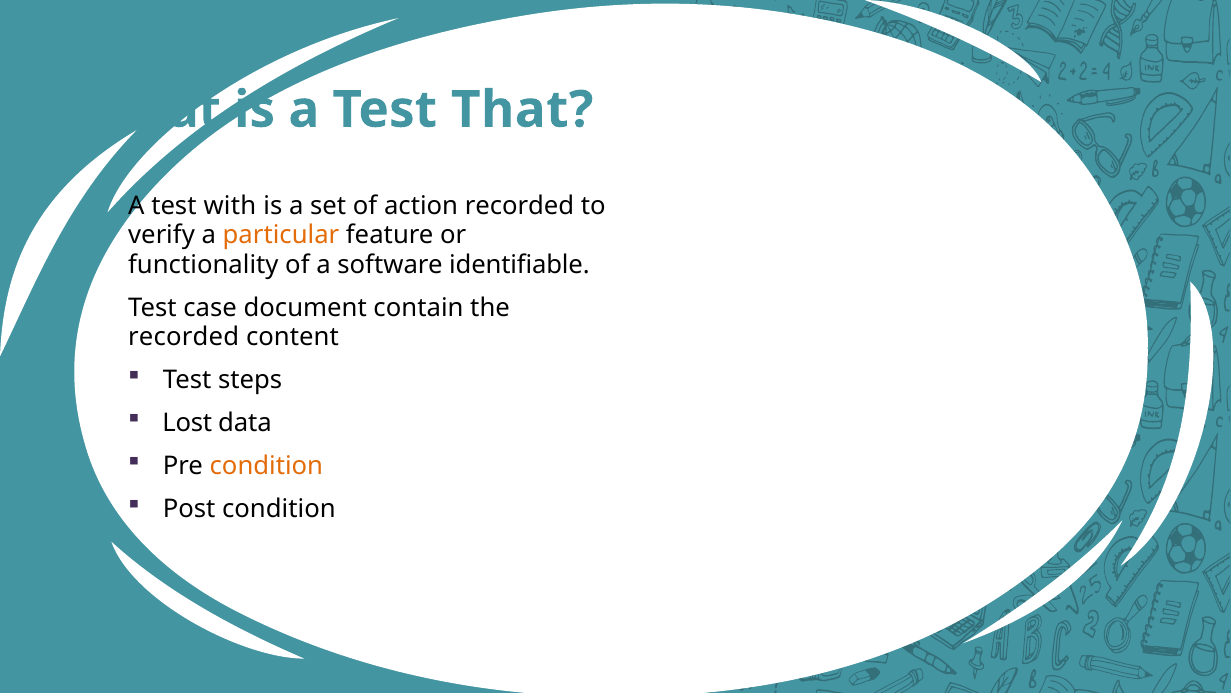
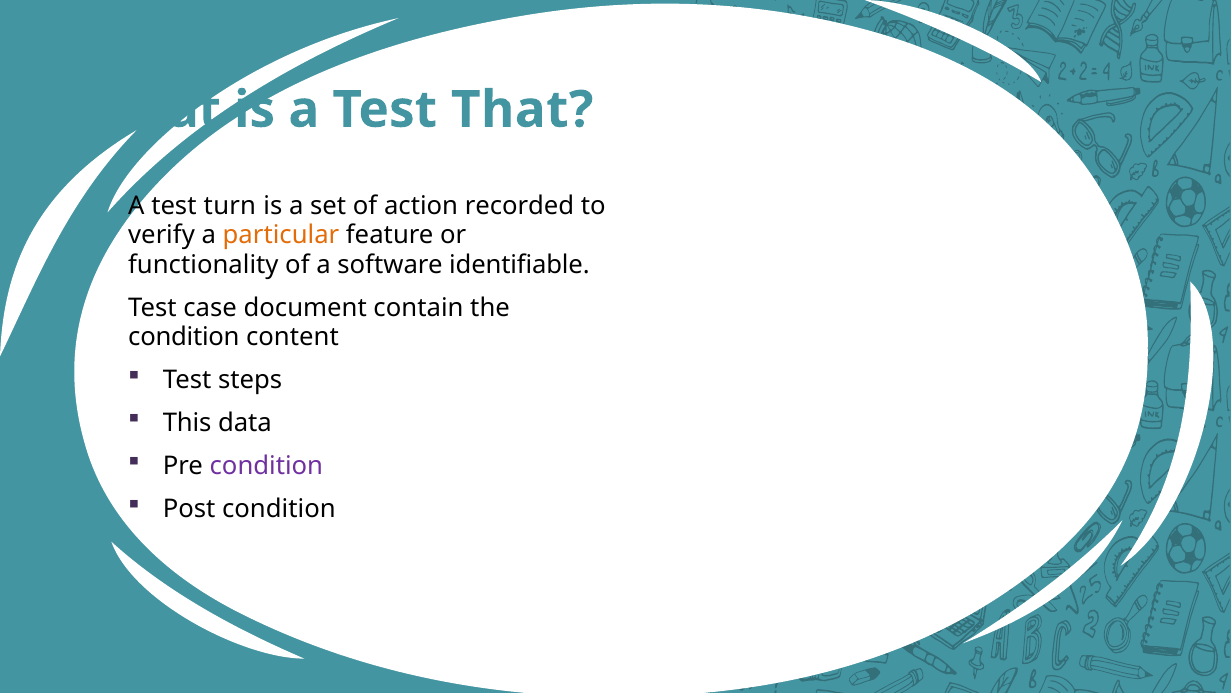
with: with -> turn (230, 206)
recorded: recorded -> condition (184, 337)
Lost: Lost -> This (187, 423)
condition colour: orange -> purple (266, 466)
